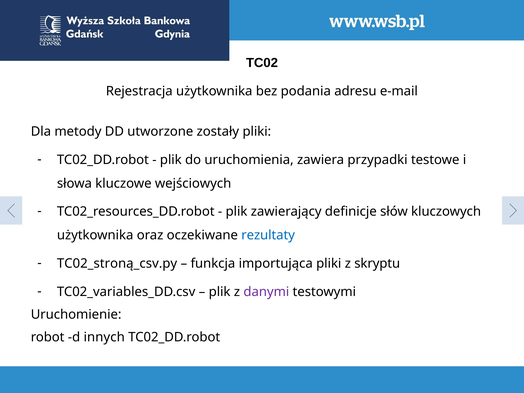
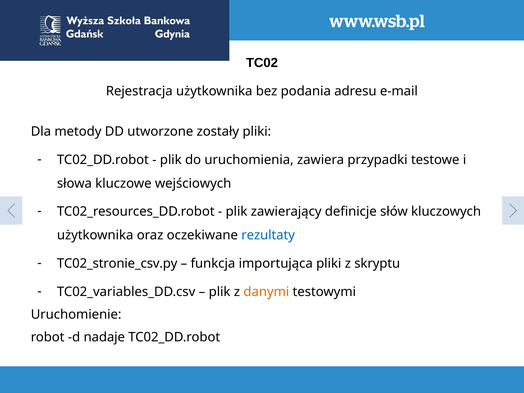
TC02_stroną_csv.py: TC02_stroną_csv.py -> TC02_stronie_csv.py (117, 263)
danymi colour: purple -> orange (266, 292)
innych: innych -> nadaje (104, 337)
